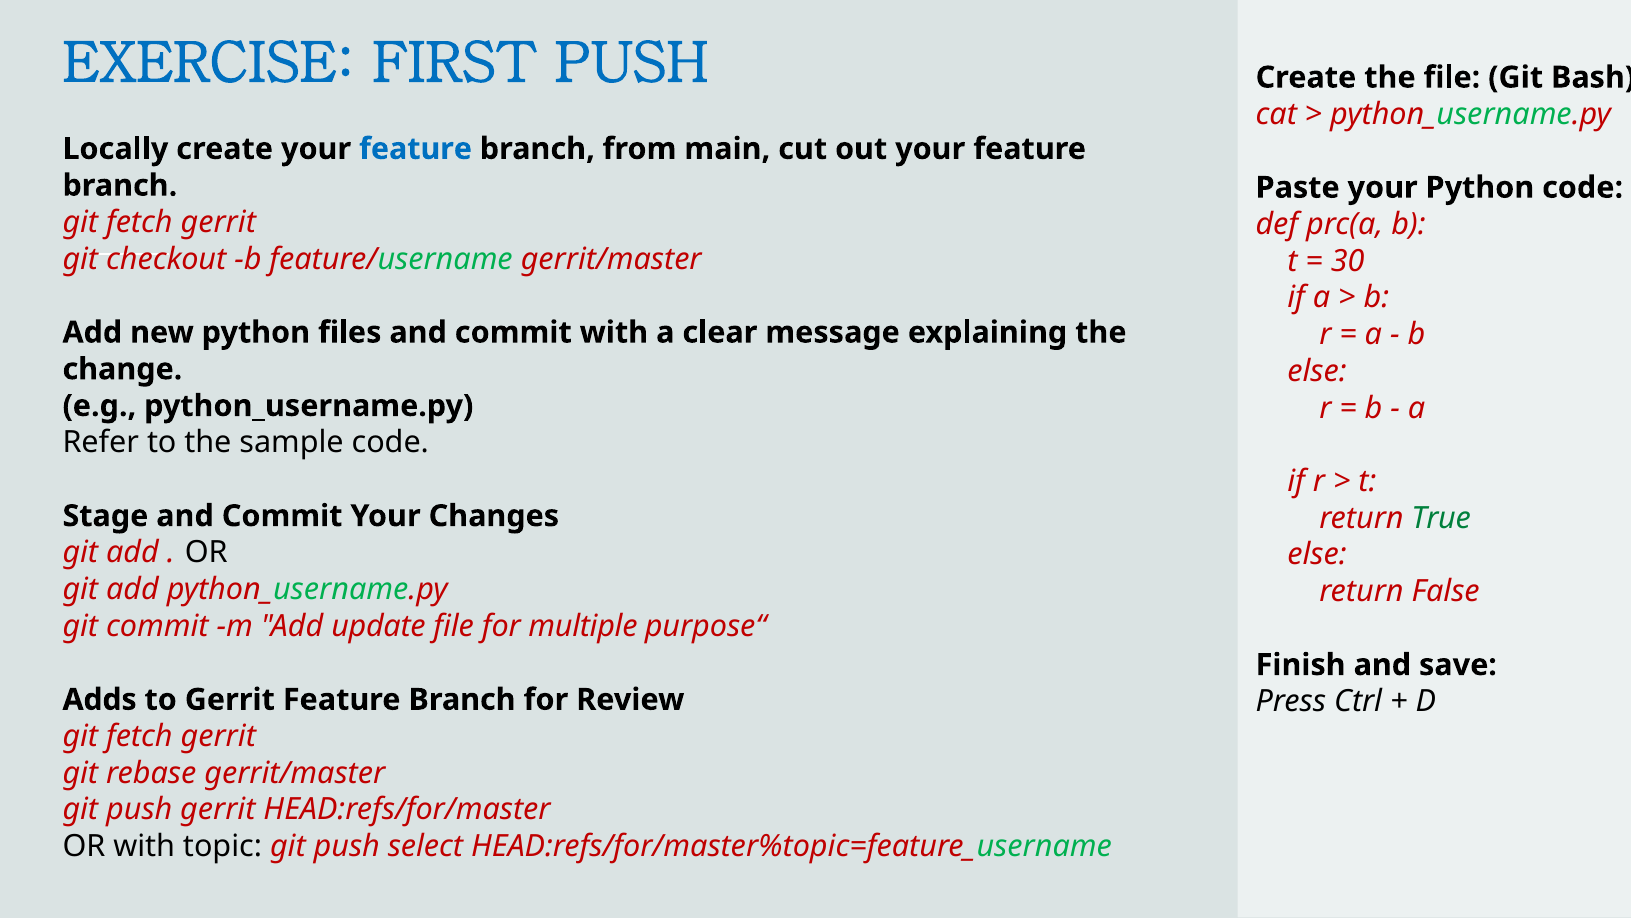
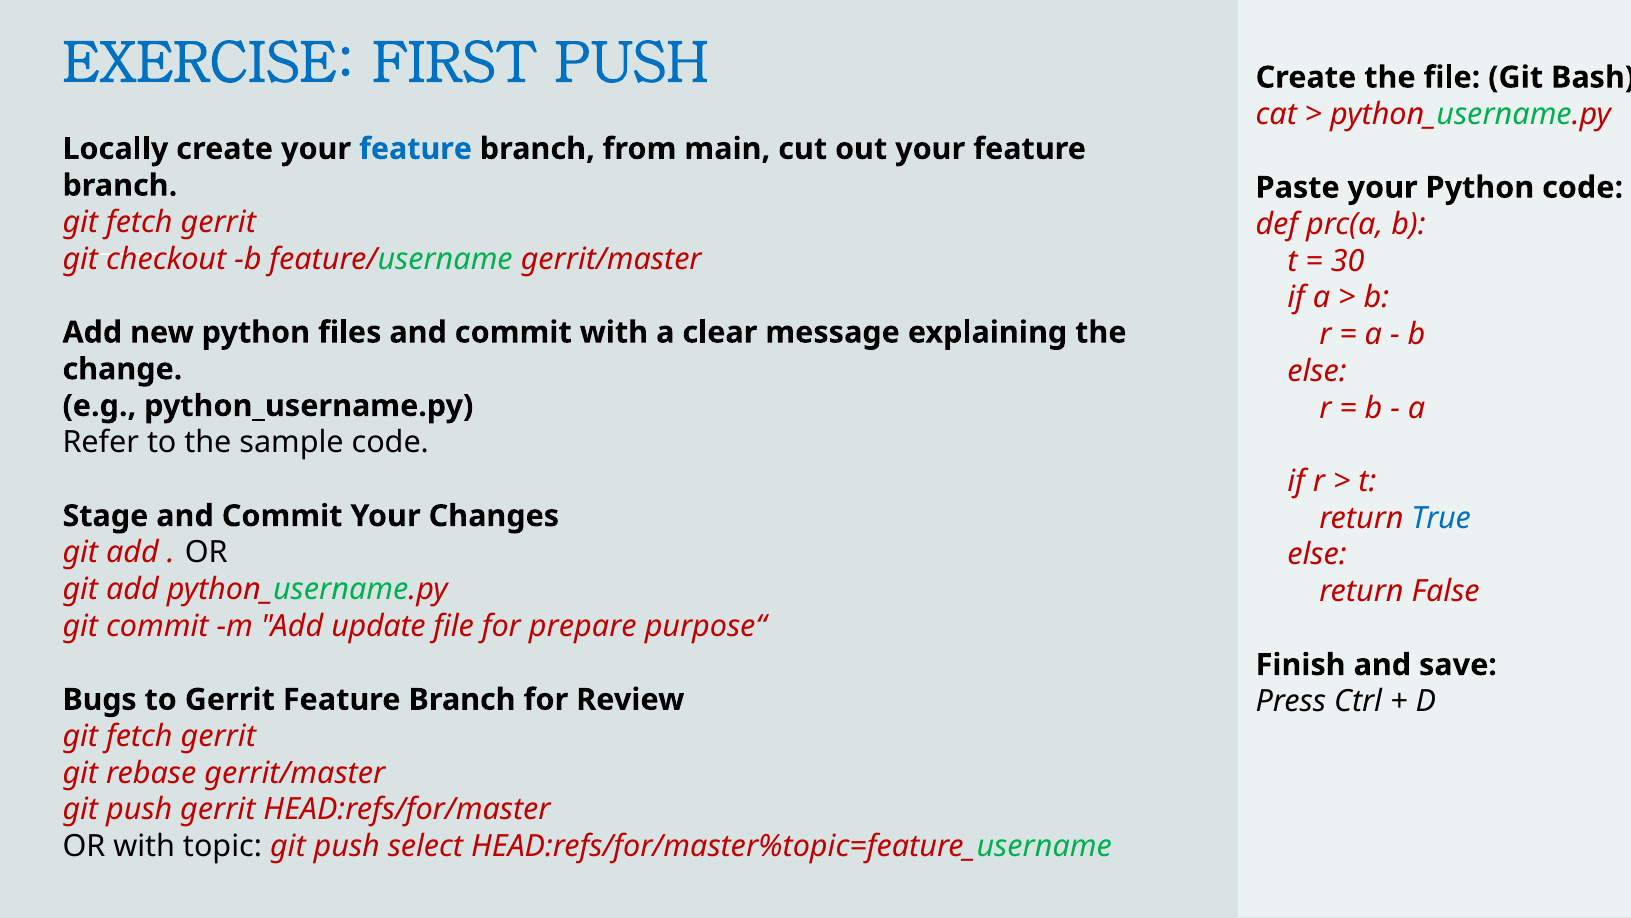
True colour: green -> blue (1441, 518)
multiple: multiple -> prepare (583, 626)
Adds: Adds -> Bugs (100, 699)
